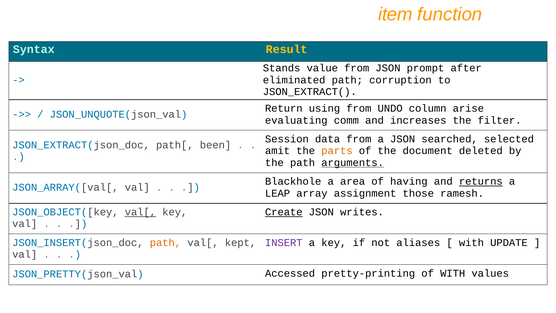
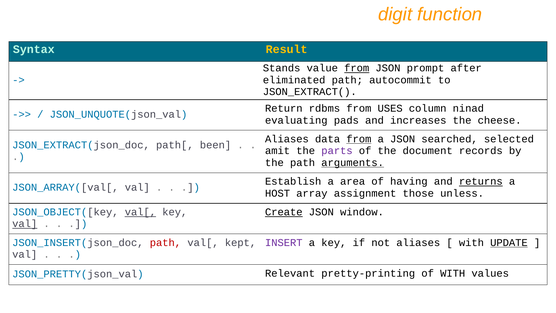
item: item -> digit (395, 14)
from underline: none -> present (357, 68)
corruption: corruption -> autocommit (400, 80)
using: using -> rdbms (324, 108)
UNDO: UNDO -> USES (390, 108)
arise: arise -> ninad (468, 108)
comm: comm -> pads (346, 120)
filter: filter -> cheese (500, 120)
Session: Session -> Aliases (287, 139)
from underline: none -> present (359, 139)
parts colour: orange -> purple (337, 151)
deleted: deleted -> records (481, 151)
Blackhole: Blackhole -> Establish (293, 181)
LEAP: LEAP -> HOST (278, 193)
ramesh: ramesh -> unless (462, 193)
writes: writes -> window (362, 212)
val underline: none -> present (25, 224)
path colour: orange -> red (165, 242)
UPDATE underline: none -> present (509, 242)
Accessed: Accessed -> Relevant (290, 273)
